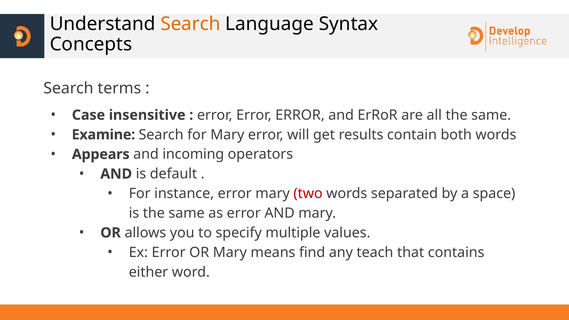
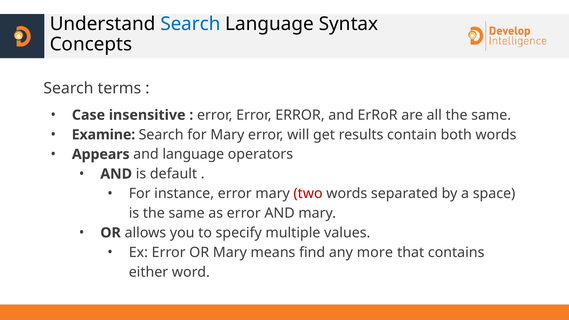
Search colour: orange -> blue (190, 24)
and incoming: incoming -> language (193, 154)
teach: teach -> more (375, 252)
